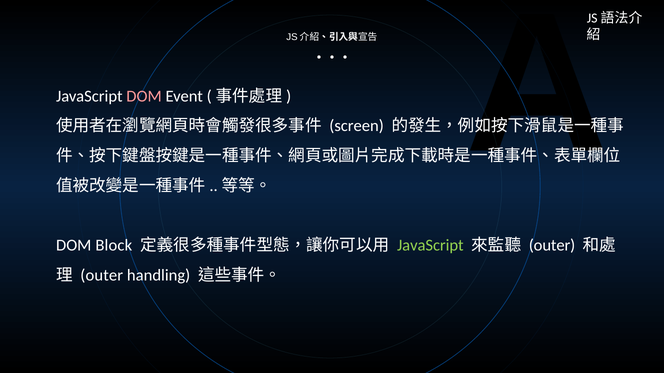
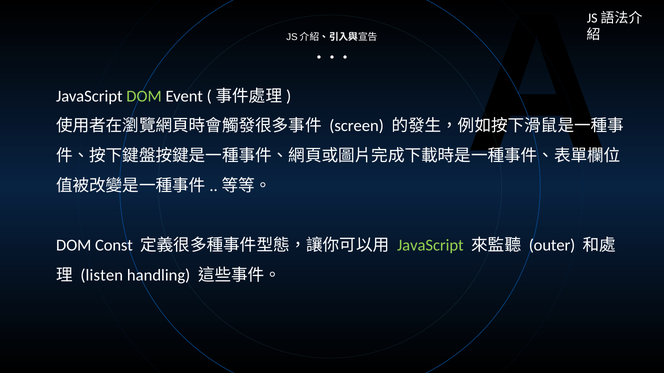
DOM colour: pink -> light green (144, 96)
Block: Block -> Const (114, 246)
outer: outer -> listen (102, 275)
